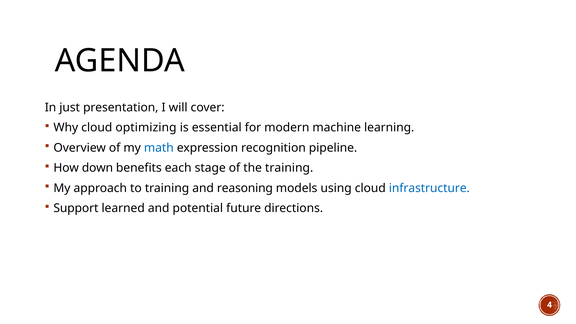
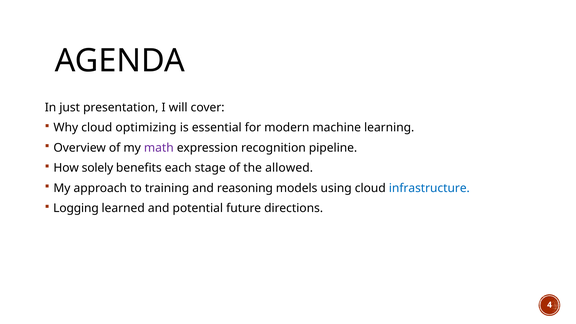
math colour: blue -> purple (159, 148)
down: down -> solely (97, 168)
the training: training -> allowed (289, 168)
Support: Support -> Logging (76, 208)
